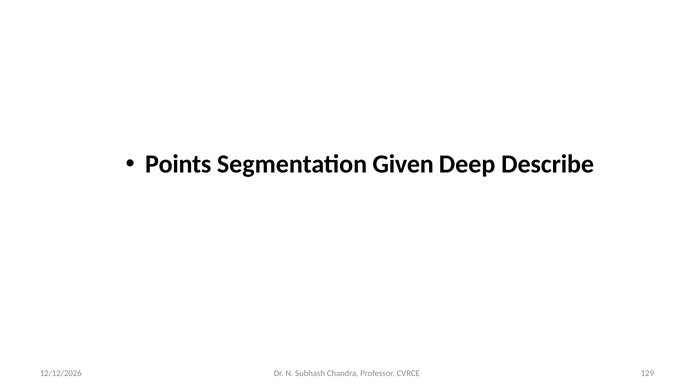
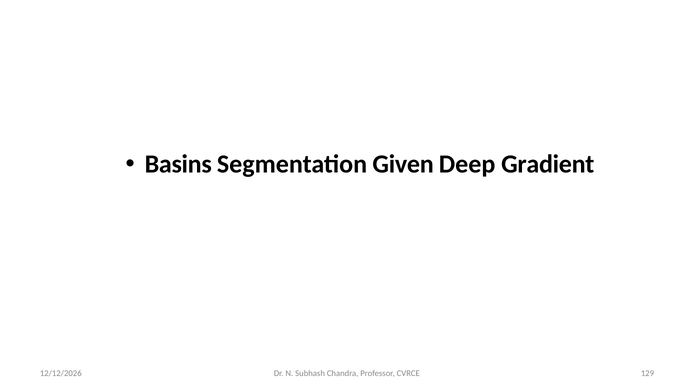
Points: Points -> Basins (178, 164)
Describe: Describe -> Gradient (548, 164)
